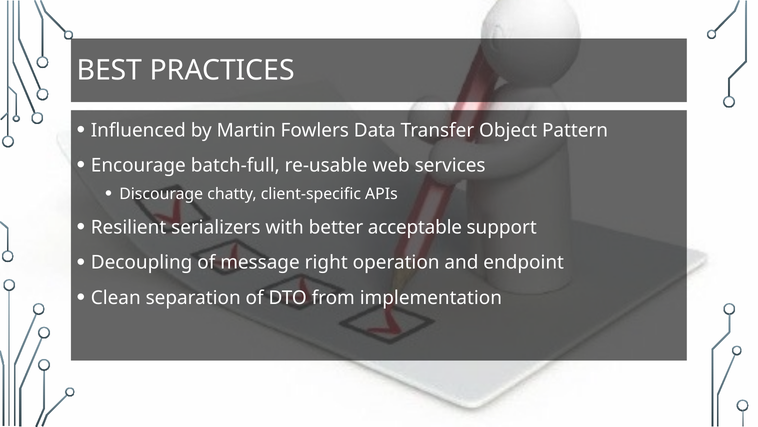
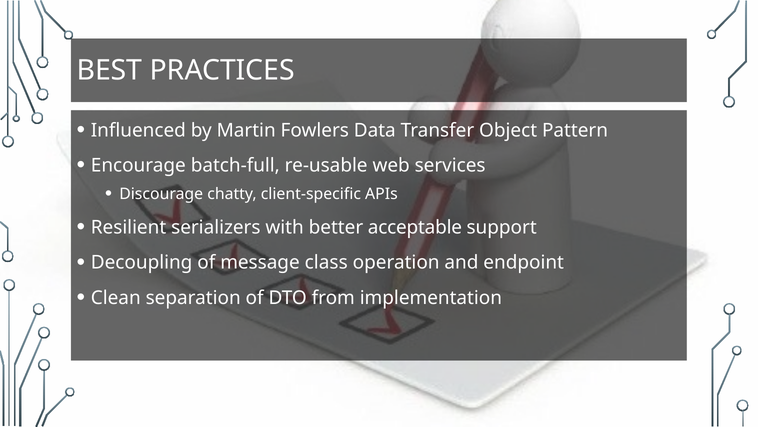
right: right -> class (326, 262)
